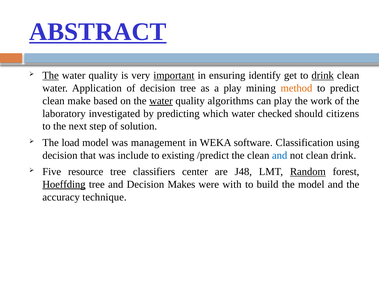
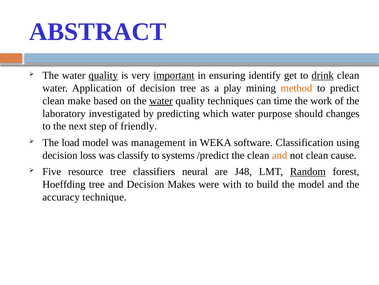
ABSTRACT underline: present -> none (98, 32)
The underline: present -> none (51, 75)
quality underline: none -> present (103, 75)
algorithms: algorithms -> techniques (231, 101)
can play: play -> time (283, 101)
checked: checked -> purpose (275, 113)
citizens: citizens -> changes (343, 113)
solution: solution -> friendly (139, 126)
that: that -> loss (88, 155)
include: include -> classify (133, 155)
existing: existing -> systems (178, 155)
and colour: blue -> orange (280, 155)
clean drink: drink -> cause (344, 155)
center: center -> neural (195, 171)
Hoeffding underline: present -> none (64, 184)
